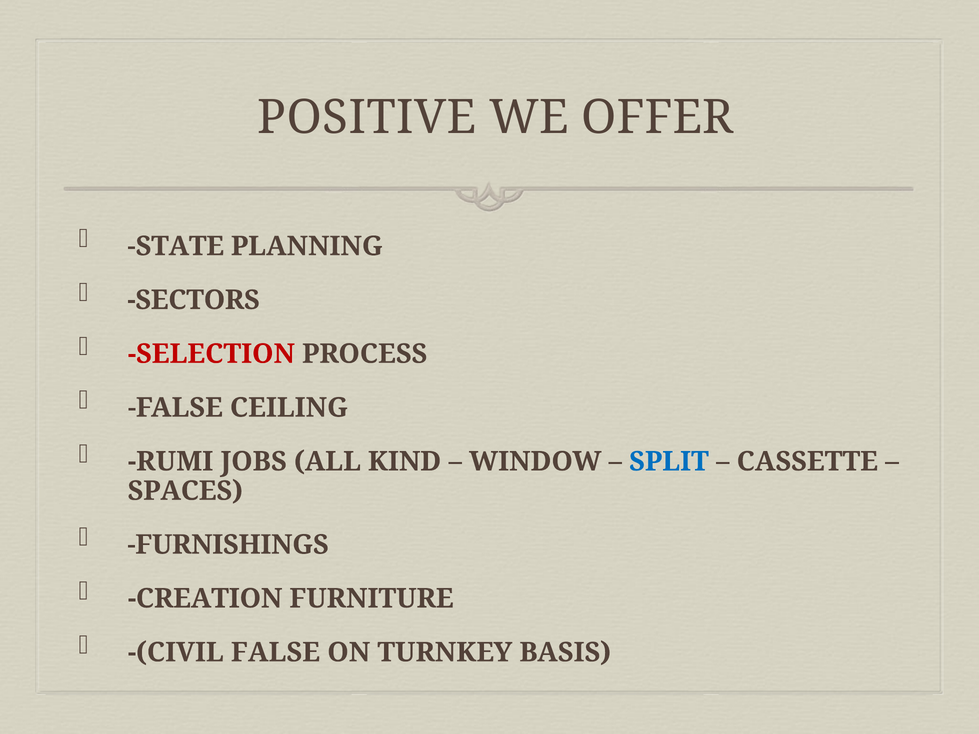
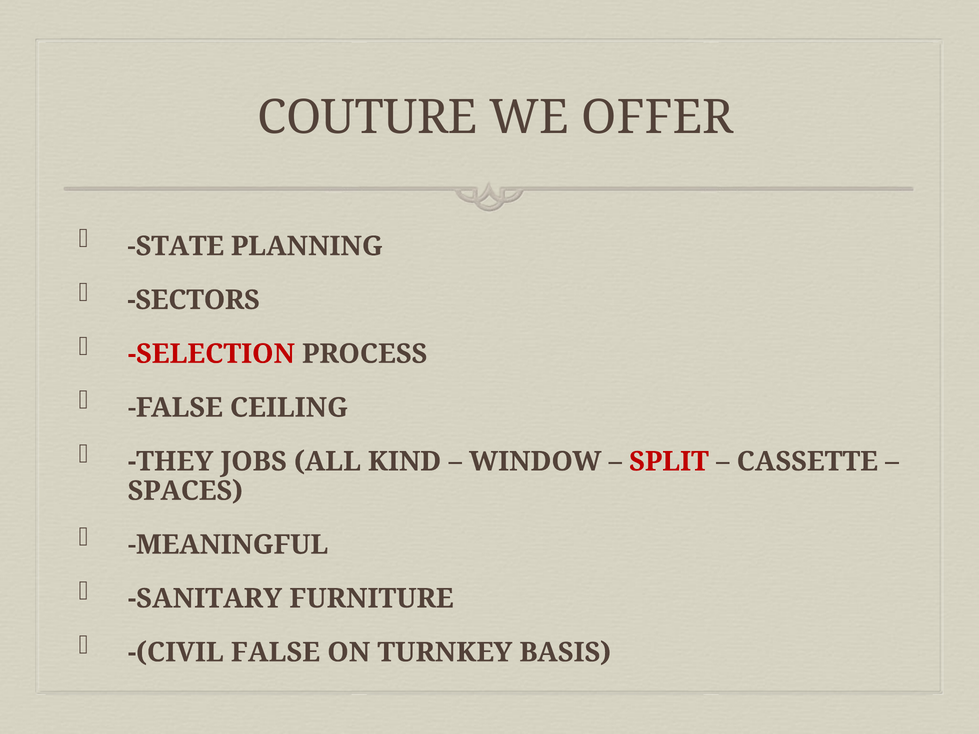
POSITIVE: POSITIVE -> COUTURE (367, 118)
RUMI: RUMI -> THEY (170, 462)
SPLIT colour: blue -> red (669, 462)
FURNISHINGS: FURNISHINGS -> MEANINGFUL (228, 545)
CREATION: CREATION -> SANITARY (205, 599)
